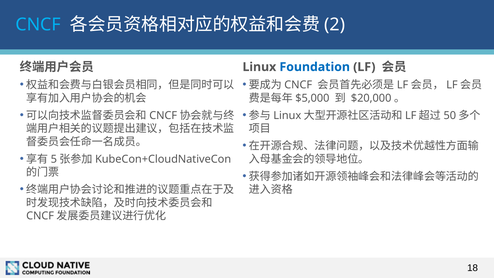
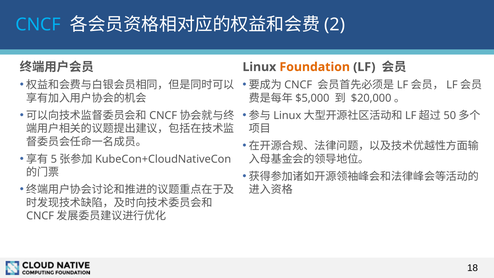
Foundation colour: blue -> orange (315, 67)
